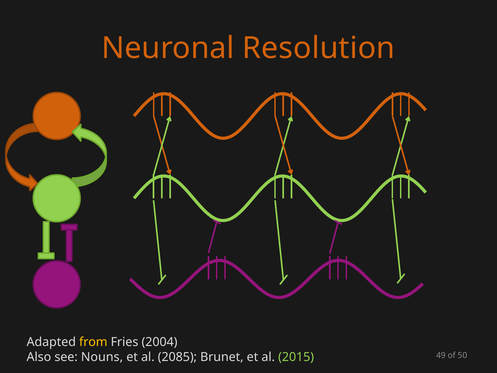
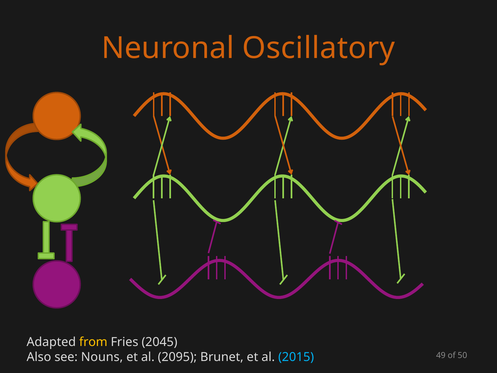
Resolution: Resolution -> Oscillatory (319, 48)
2004: 2004 -> 2045 (160, 342)
2085: 2085 -> 2095 (177, 357)
2015 colour: light green -> light blue (296, 357)
